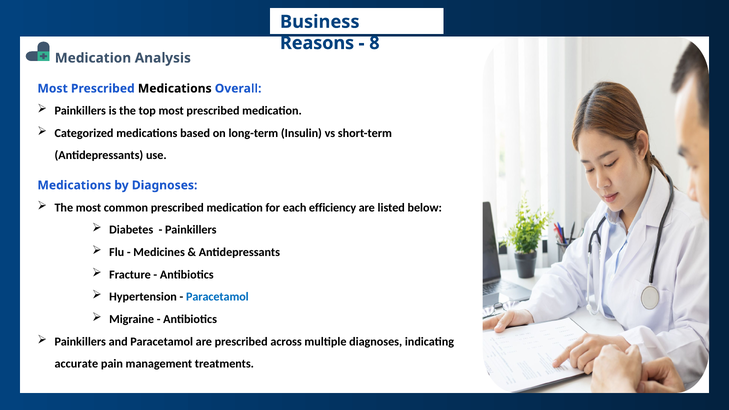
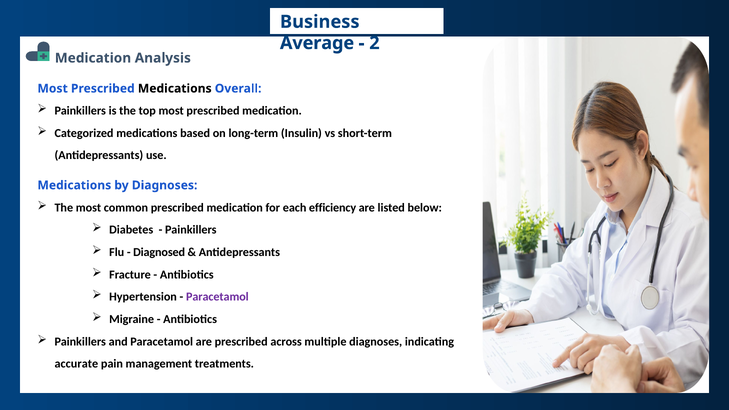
Reasons: Reasons -> Average (317, 43)
8: 8 -> 2 (374, 43)
Medicines: Medicines -> Diagnosed (159, 252)
Paracetamol colour: blue -> purple (217, 297)
